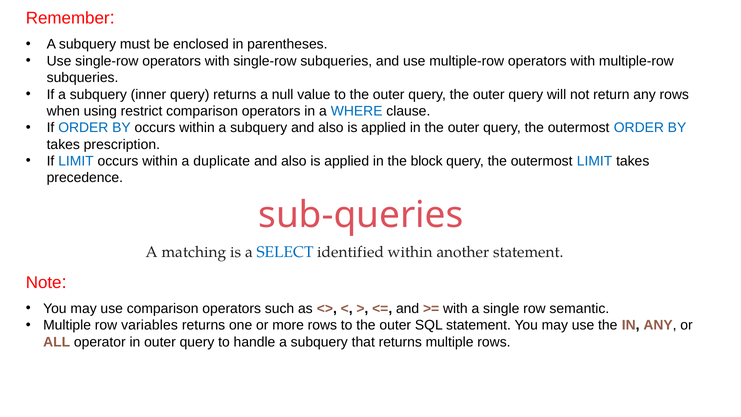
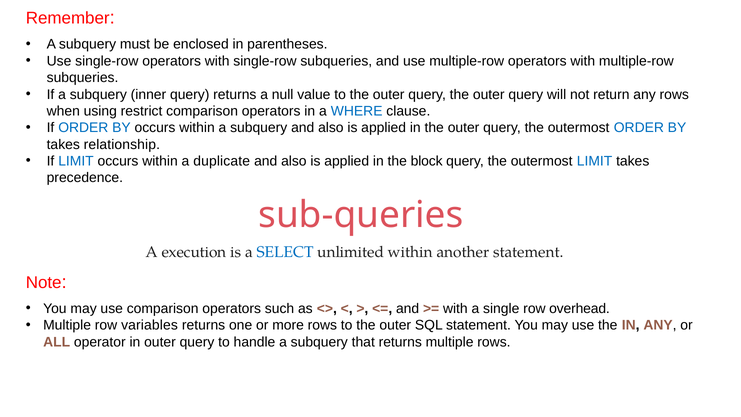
prescription: prescription -> relationship (122, 144)
matching: matching -> execution (194, 252)
identified: identified -> unlimited (351, 252)
semantic: semantic -> overhead (579, 308)
